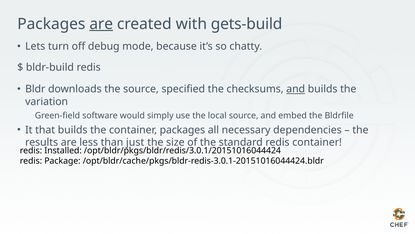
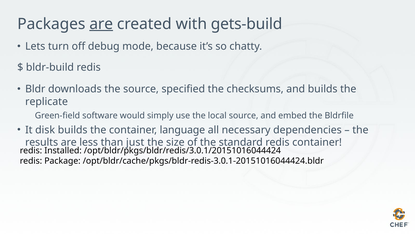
and underline: present -> none (296, 89)
variation: variation -> replicate (47, 101)
that: that -> disk (45, 130)
container packages: packages -> language (182, 130)
